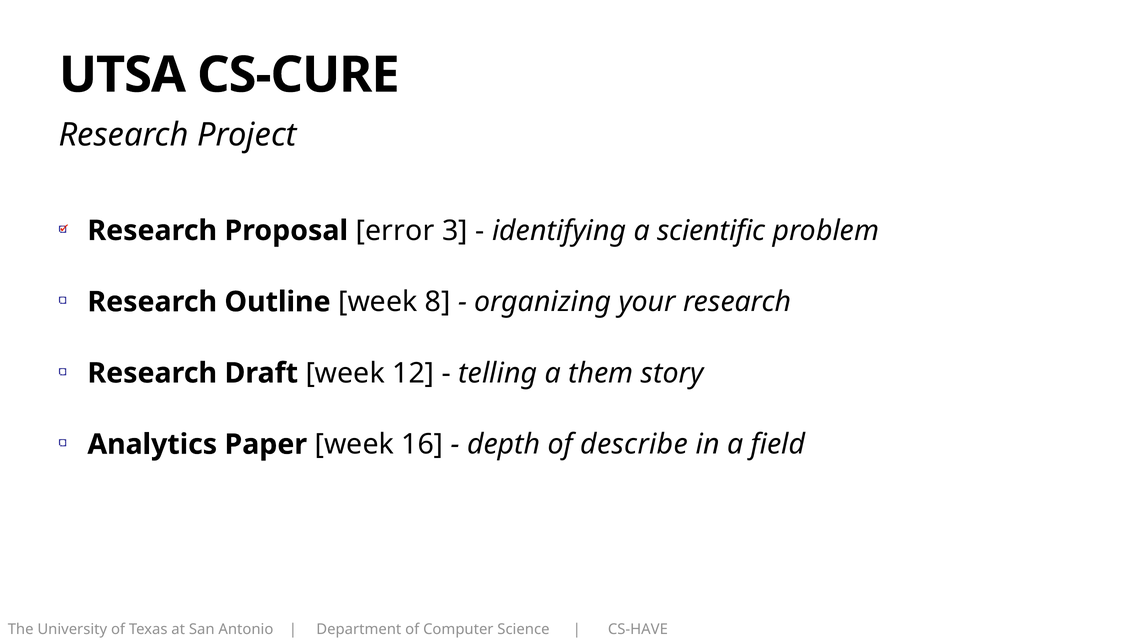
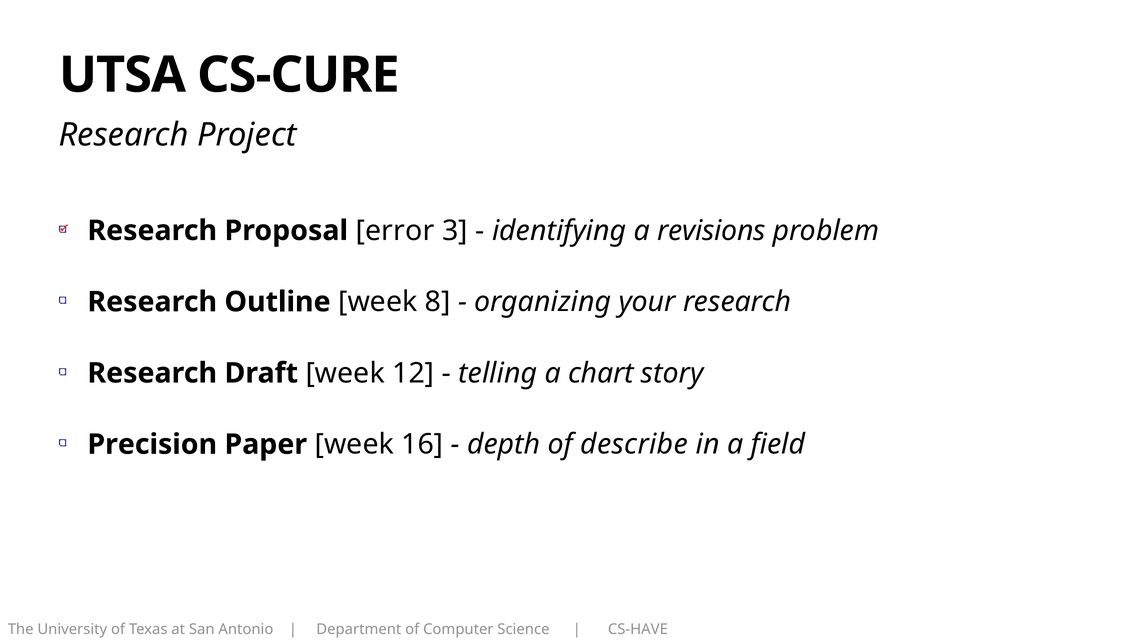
scientific: scientific -> revisions (711, 231)
them: them -> chart (601, 373)
Analytics: Analytics -> Precision (152, 445)
